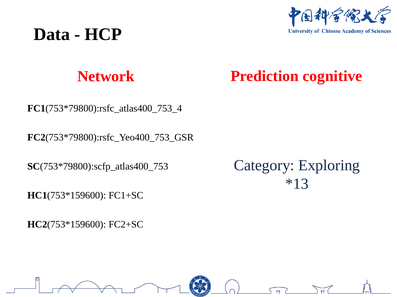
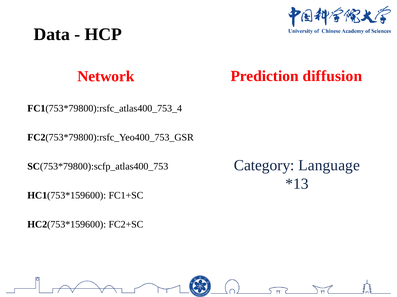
cognitive: cognitive -> diffusion (332, 76)
Exploring: Exploring -> Language (329, 166)
